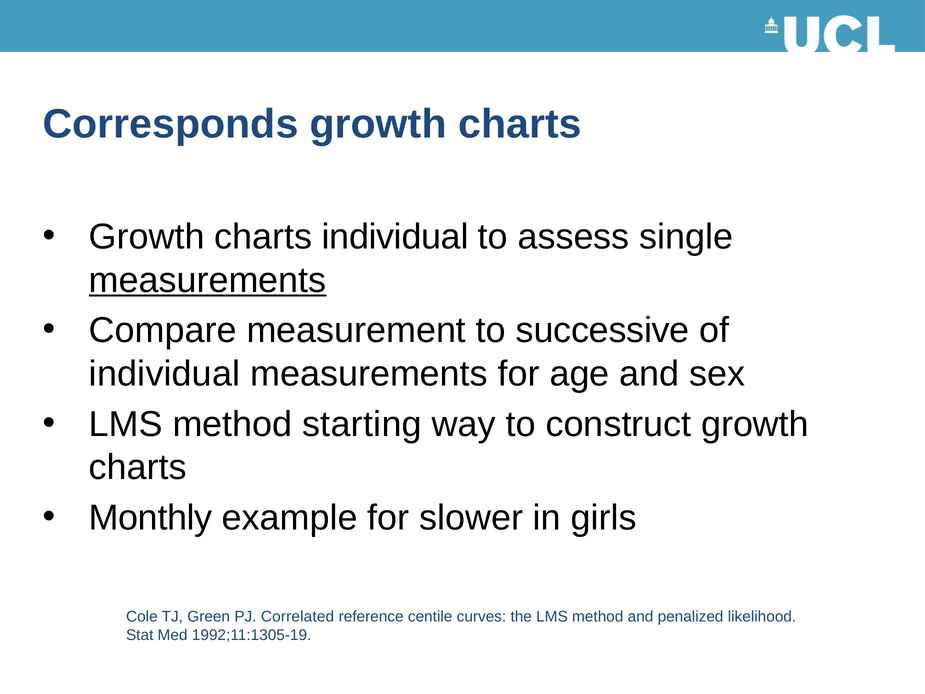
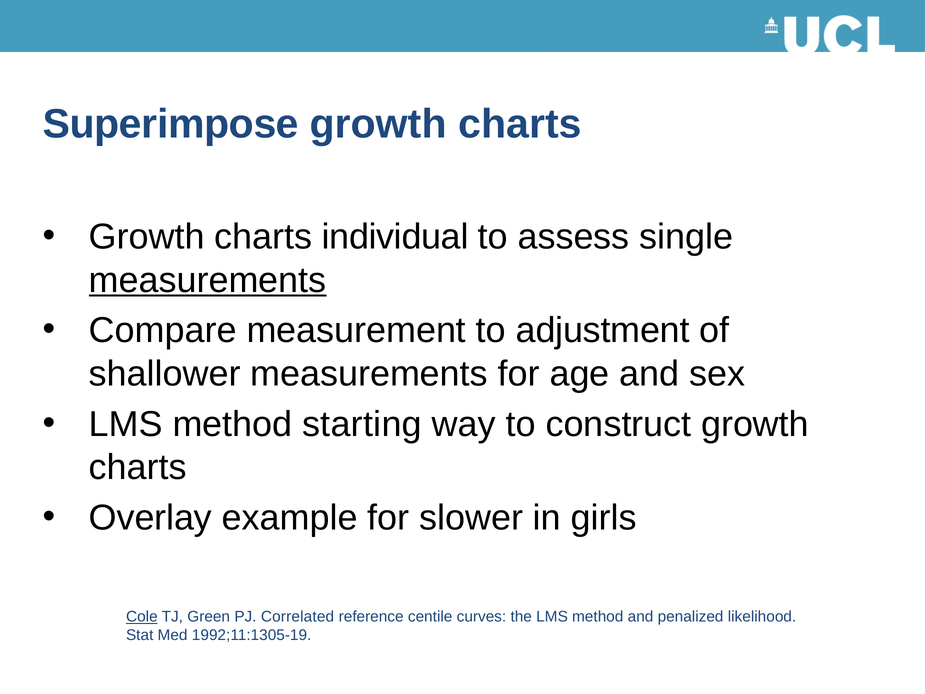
Corresponds: Corresponds -> Superimpose (171, 124)
successive: successive -> adjustment (603, 330)
individual: individual -> shallower (165, 374)
Monthly: Monthly -> Overlay (150, 518)
Cole underline: none -> present (142, 617)
